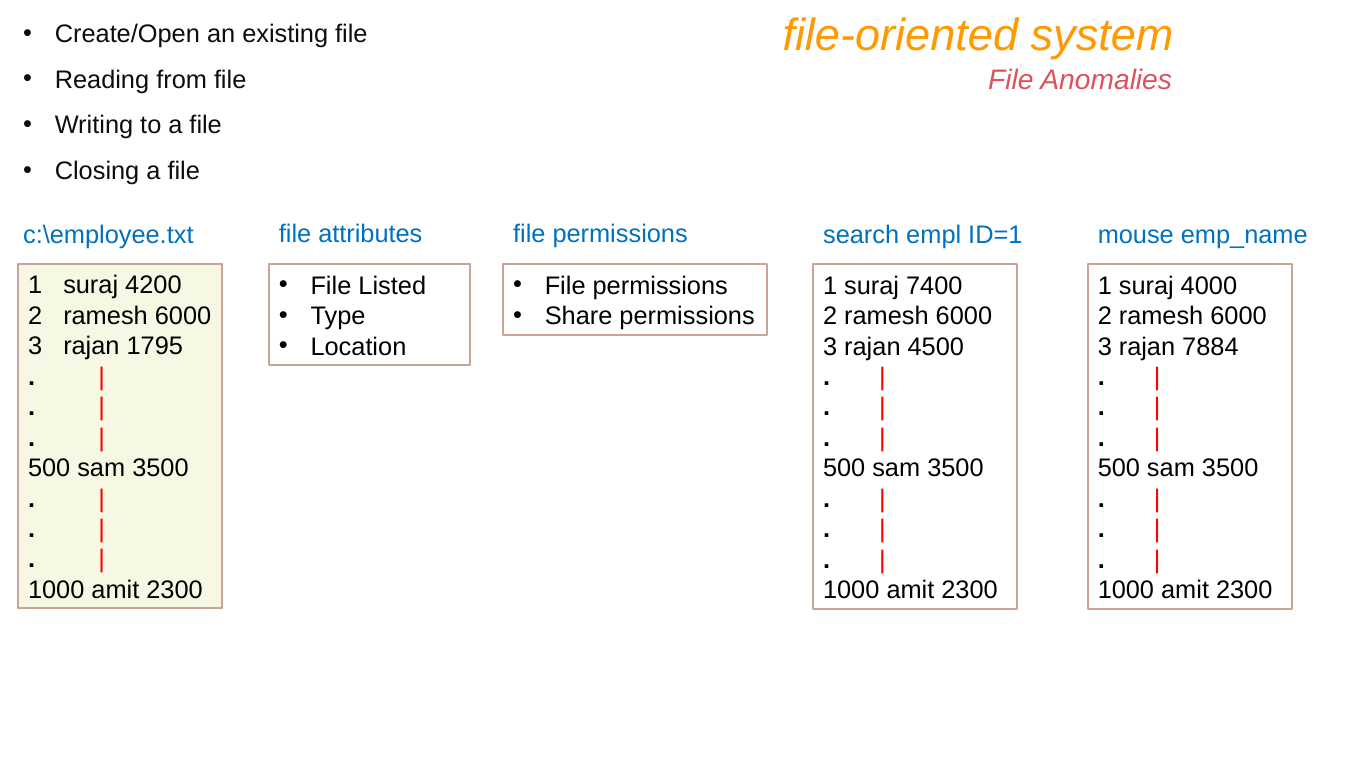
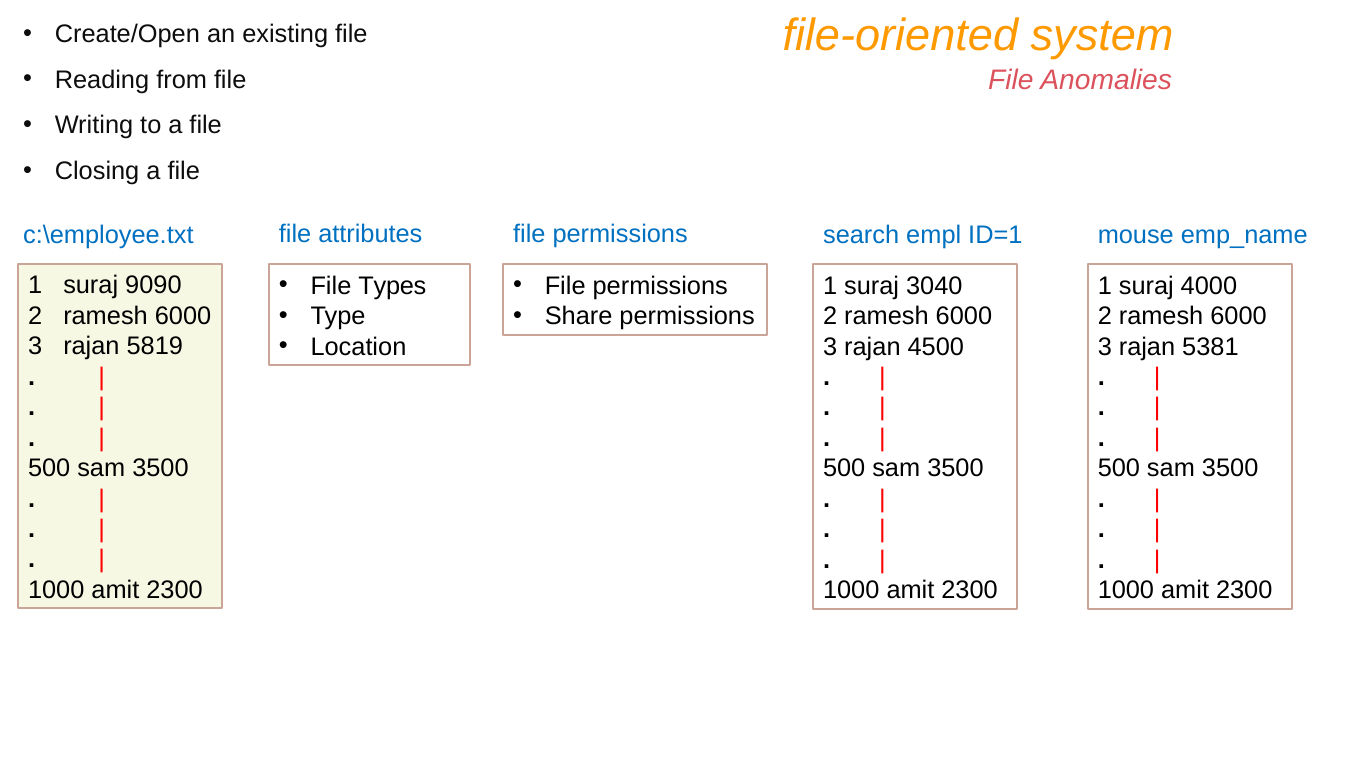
Listed: Listed -> Types (392, 286)
4200: 4200 -> 9090 (153, 286)
7400: 7400 -> 3040 (934, 286)
1795: 1795 -> 5819 (155, 347)
7884: 7884 -> 5381 (1210, 347)
